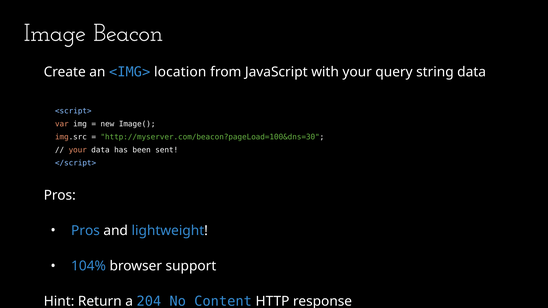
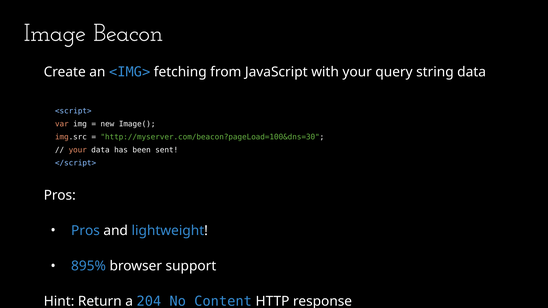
location: location -> fetching (180, 72)
104%: 104% -> 895% (88, 266)
